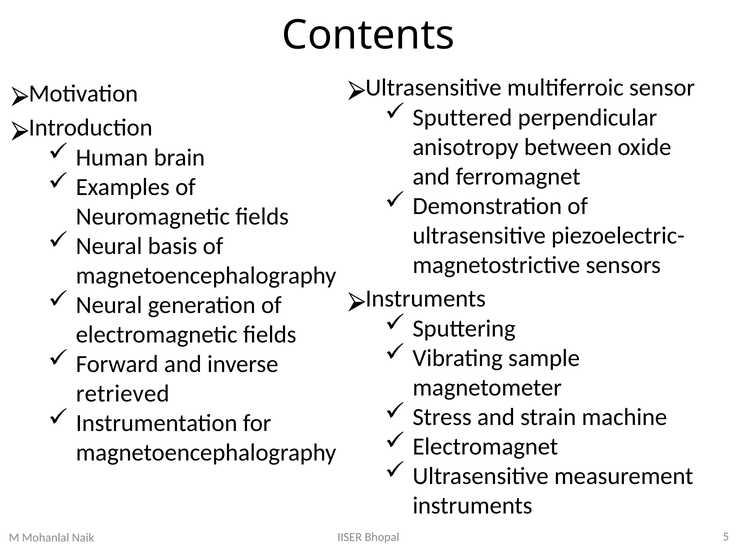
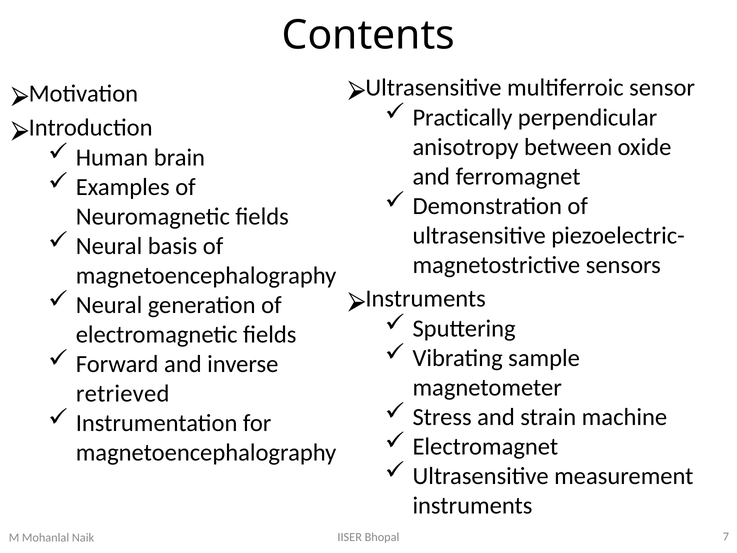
Sputtered: Sputtered -> Practically (462, 117)
5: 5 -> 7 (726, 536)
